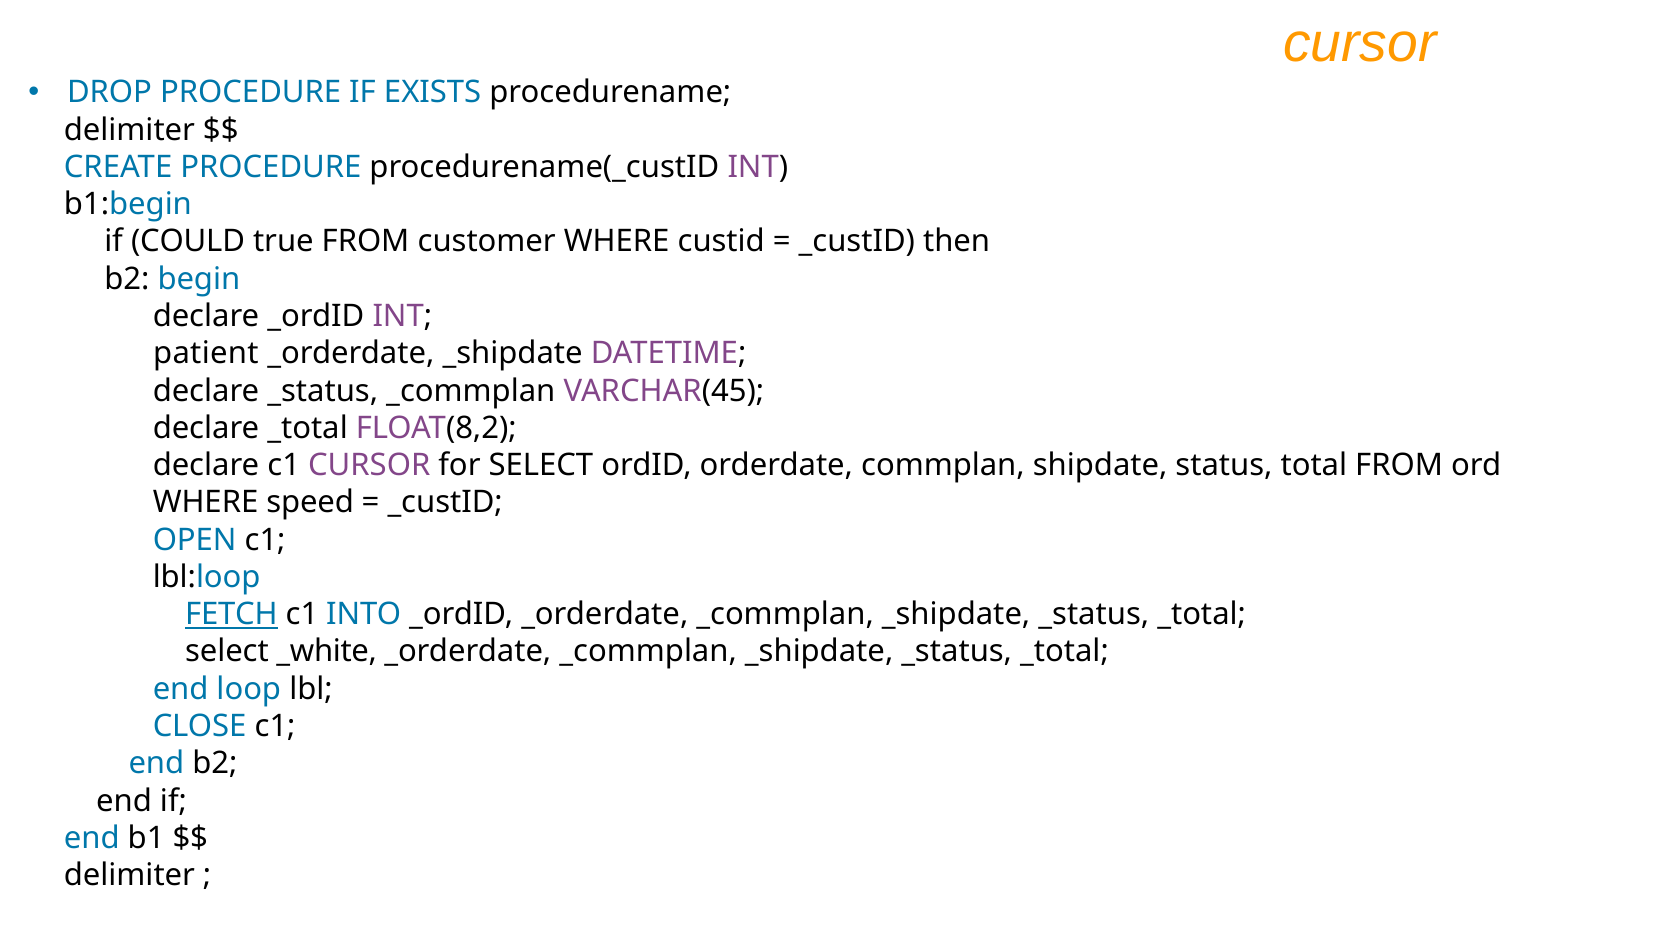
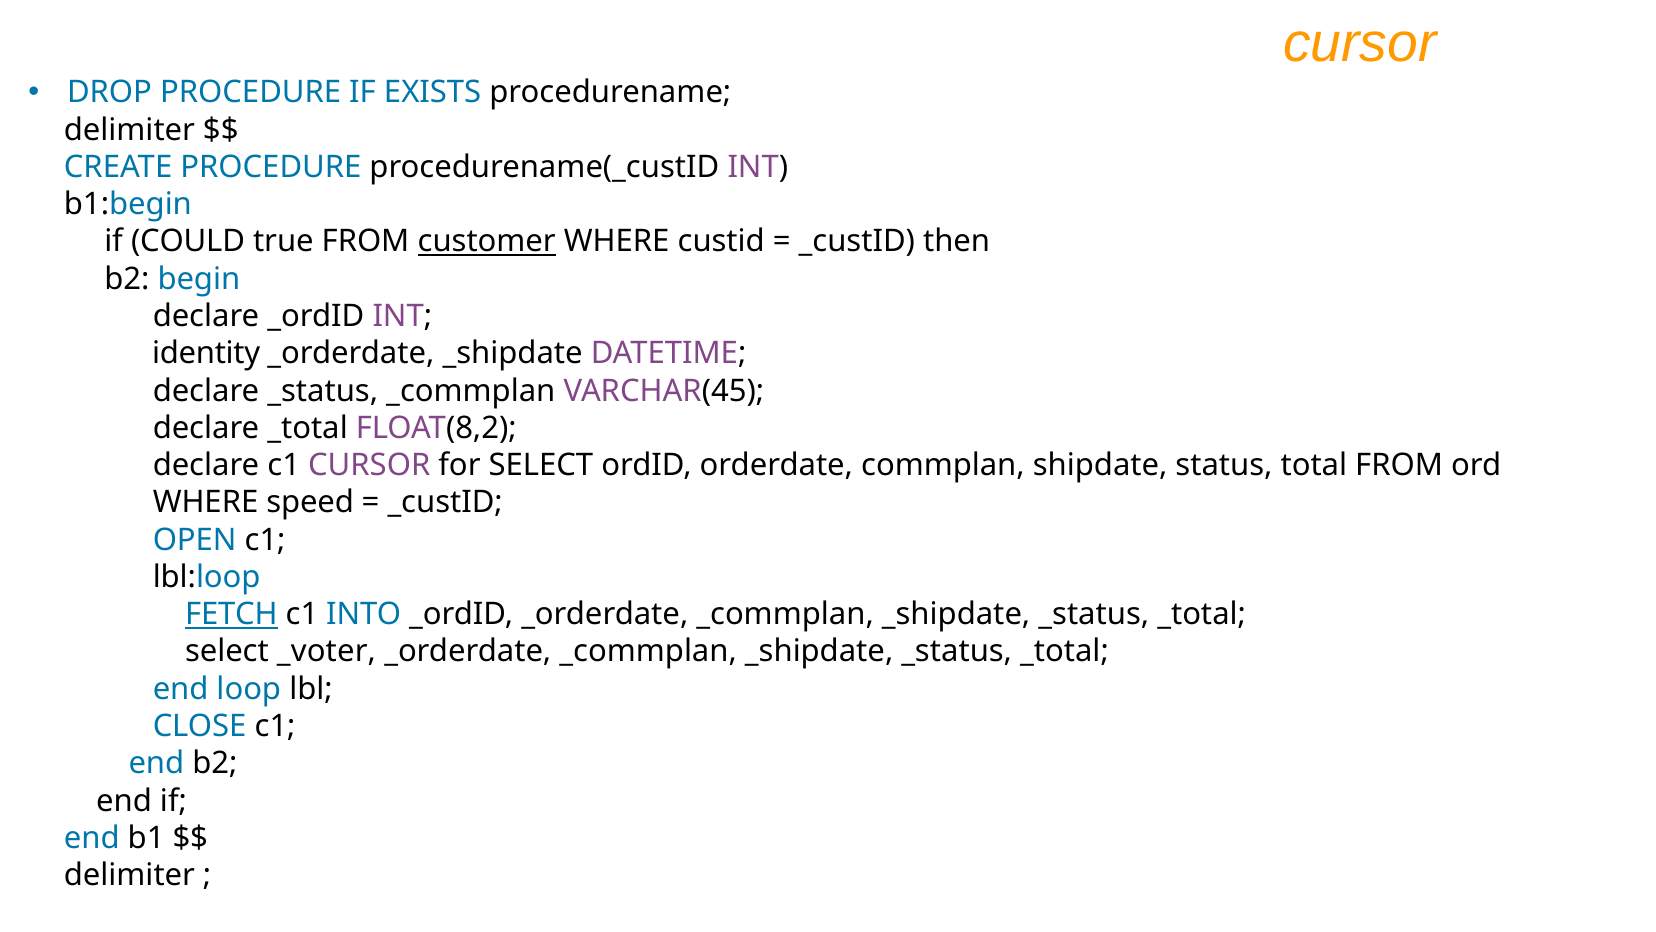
customer underline: none -> present (487, 242)
patient: patient -> identity (206, 353)
_white: _white -> _voter (326, 651)
